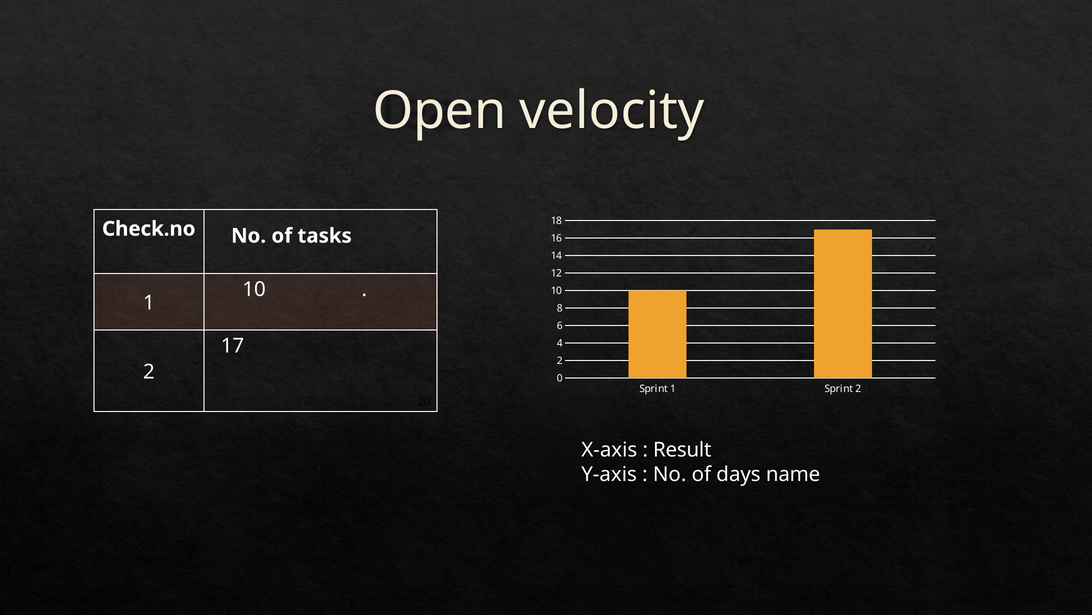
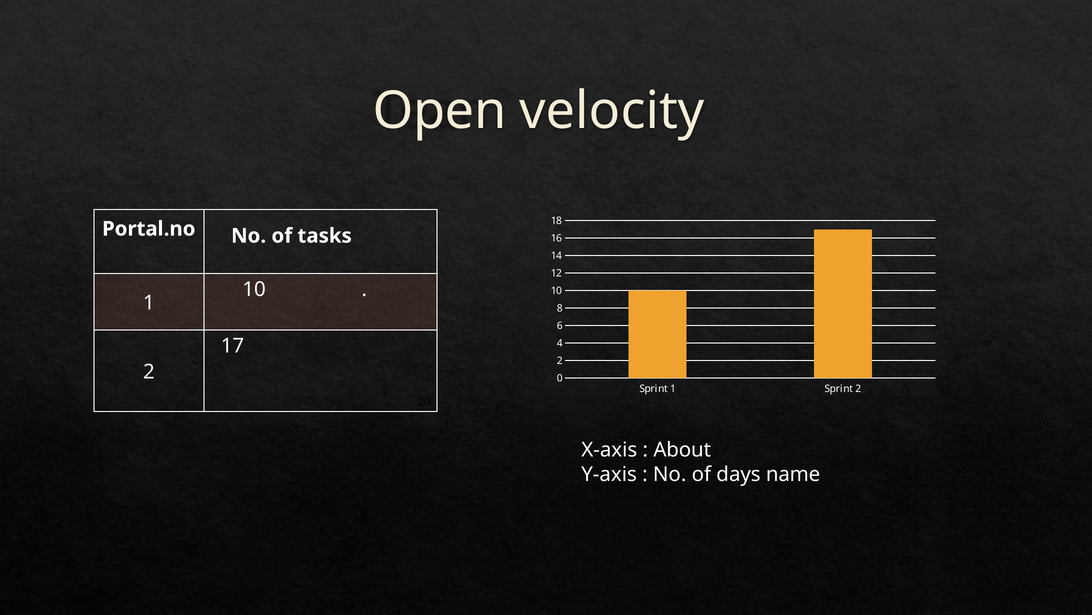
Check.no: Check.no -> Portal.no (149, 229)
Result: Result -> About (682, 449)
